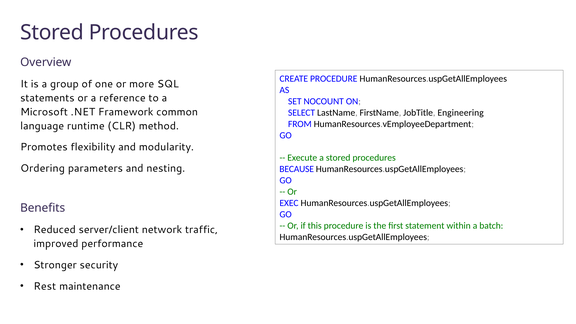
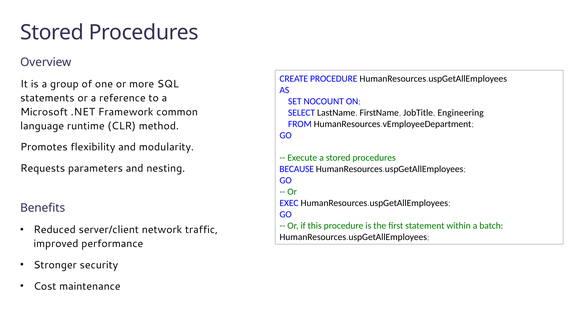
Ordering: Ordering -> Requests (43, 168)
Rest: Rest -> Cost (45, 286)
